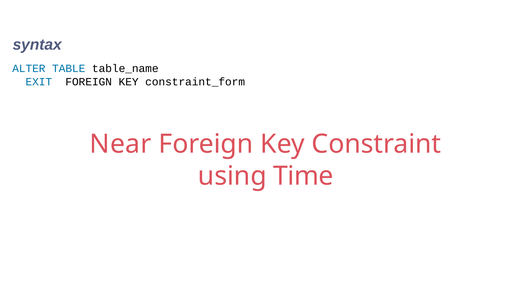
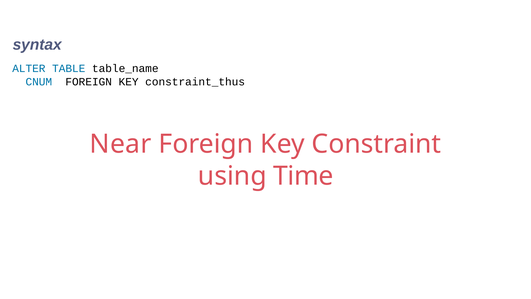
EXIT: EXIT -> CNUM (39, 82)
constraint_form: constraint_form -> constraint_thus (195, 82)
